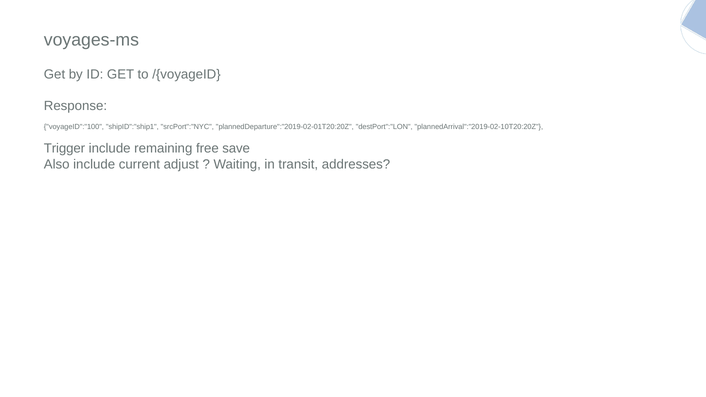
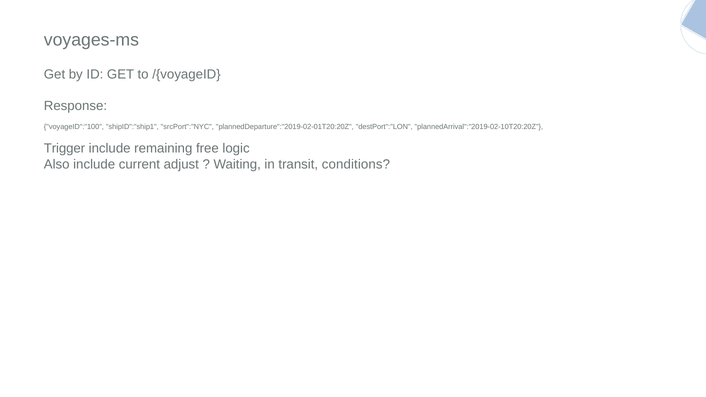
save: save -> logic (236, 148)
addresses: addresses -> conditions (356, 164)
